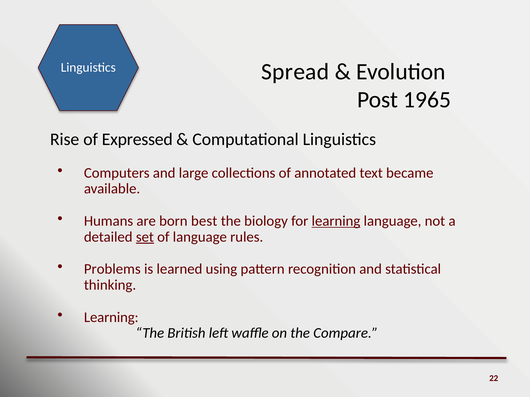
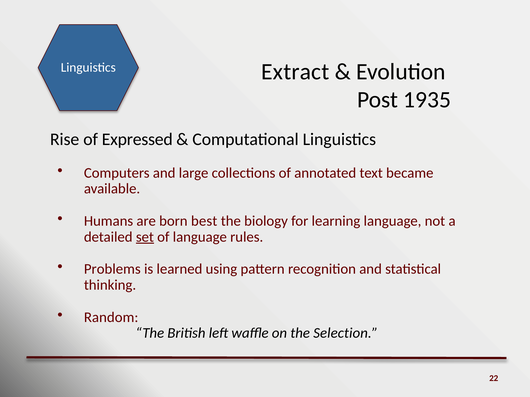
Spread: Spread -> Extract (295, 72)
1965: 1965 -> 1935 (427, 100)
learning underline: present -> none (336, 221)
Learning: Learning -> Random (111, 318)
Compare: Compare -> Selection (346, 333)
